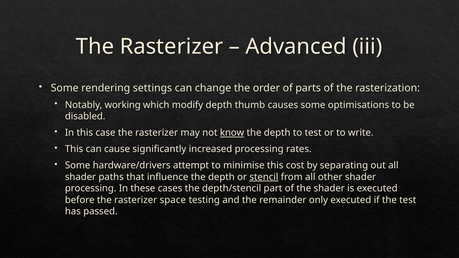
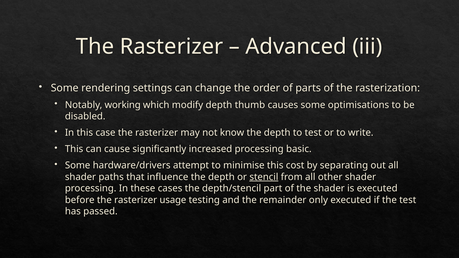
know underline: present -> none (232, 133)
rates: rates -> basic (299, 149)
space: space -> usage (173, 200)
